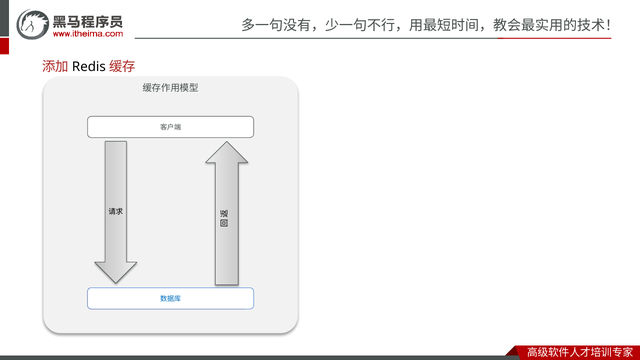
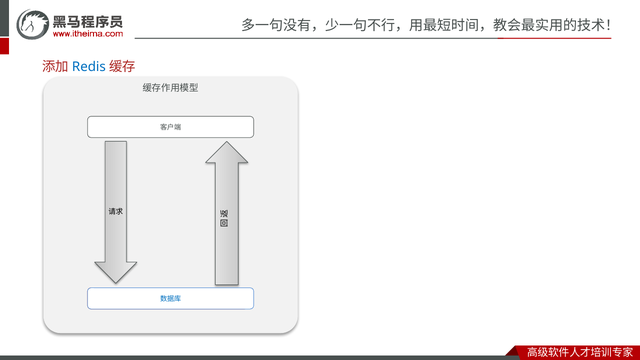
Redis colour: black -> blue (89, 67)
